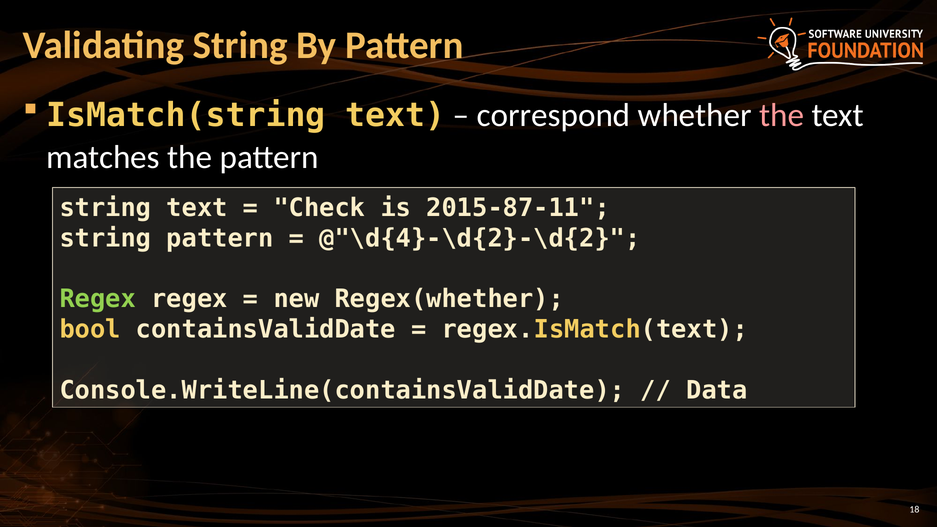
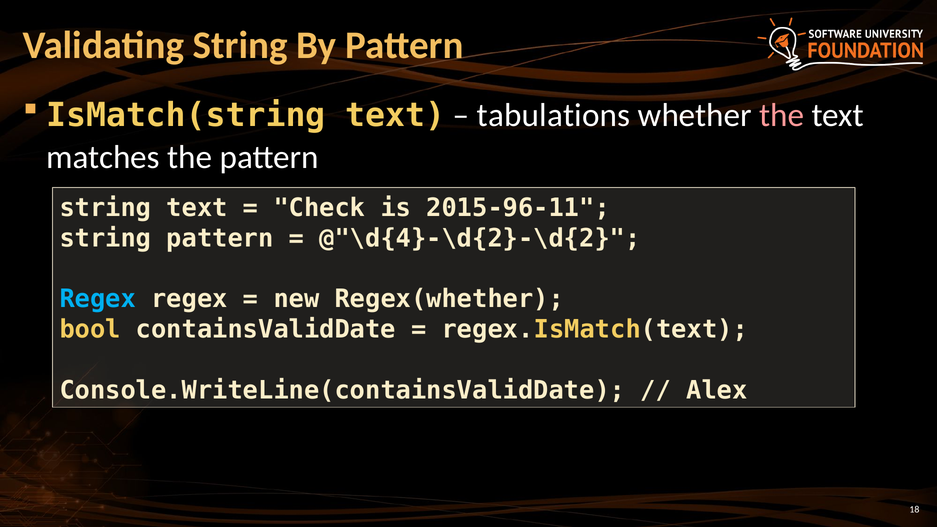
correspond: correspond -> tabulations (554, 115)
2015-87-11: 2015-87-11 -> 2015-96-11 (518, 208)
Regex colour: light green -> light blue (98, 299)
Data: Data -> Alex (717, 391)
